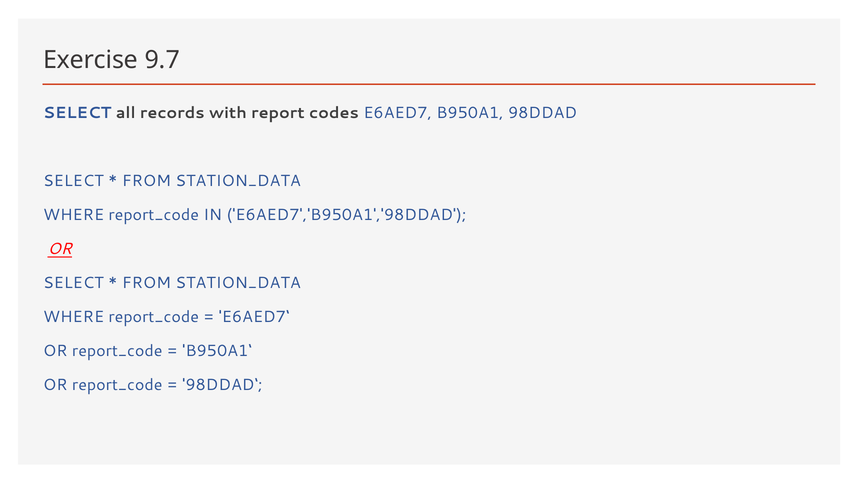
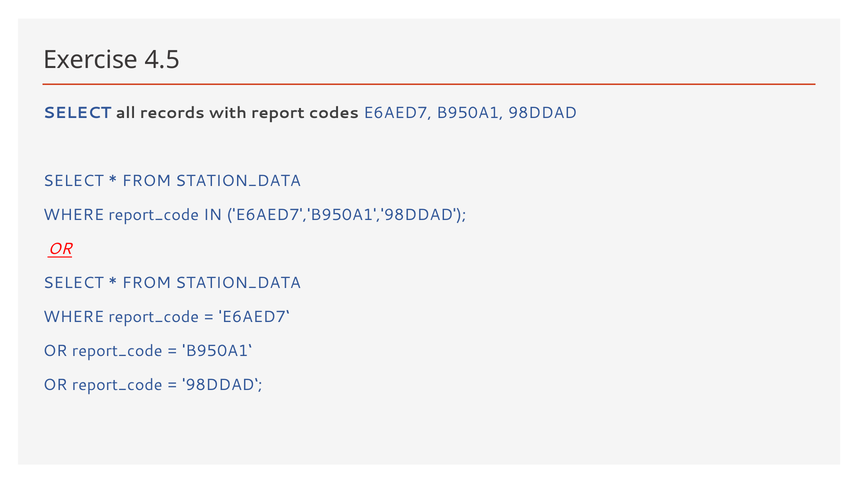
9.7: 9.7 -> 4.5 (162, 60)
